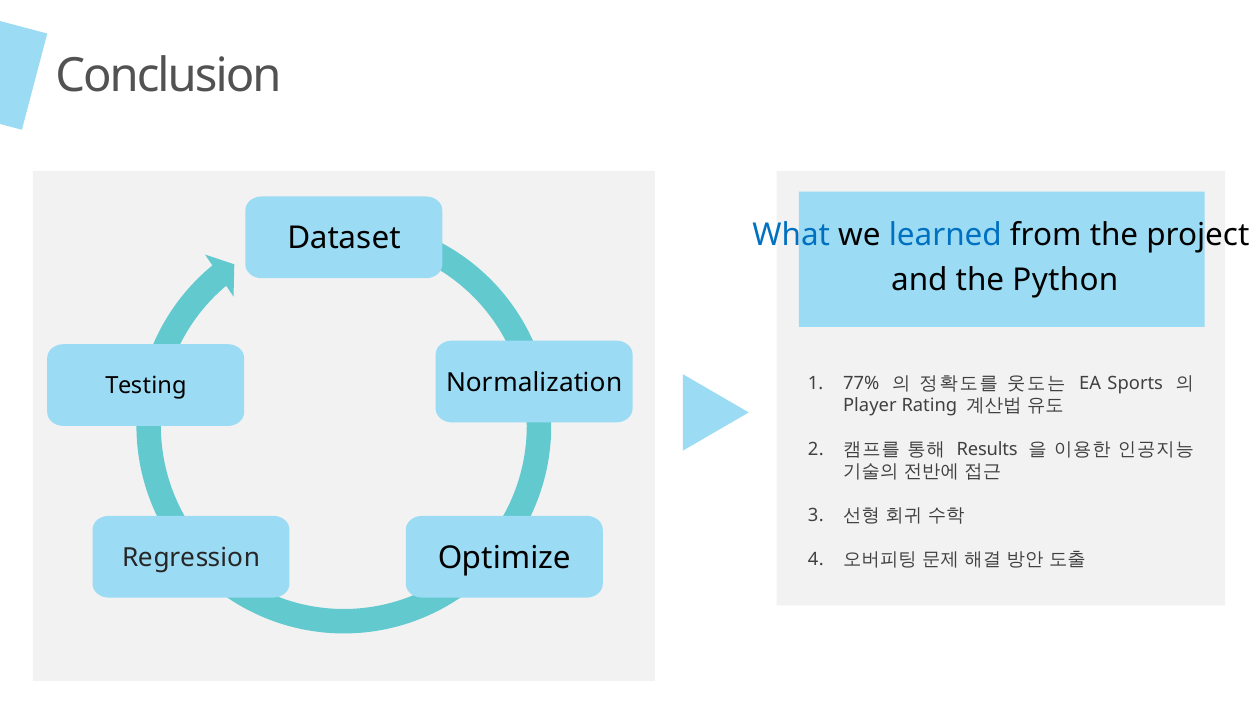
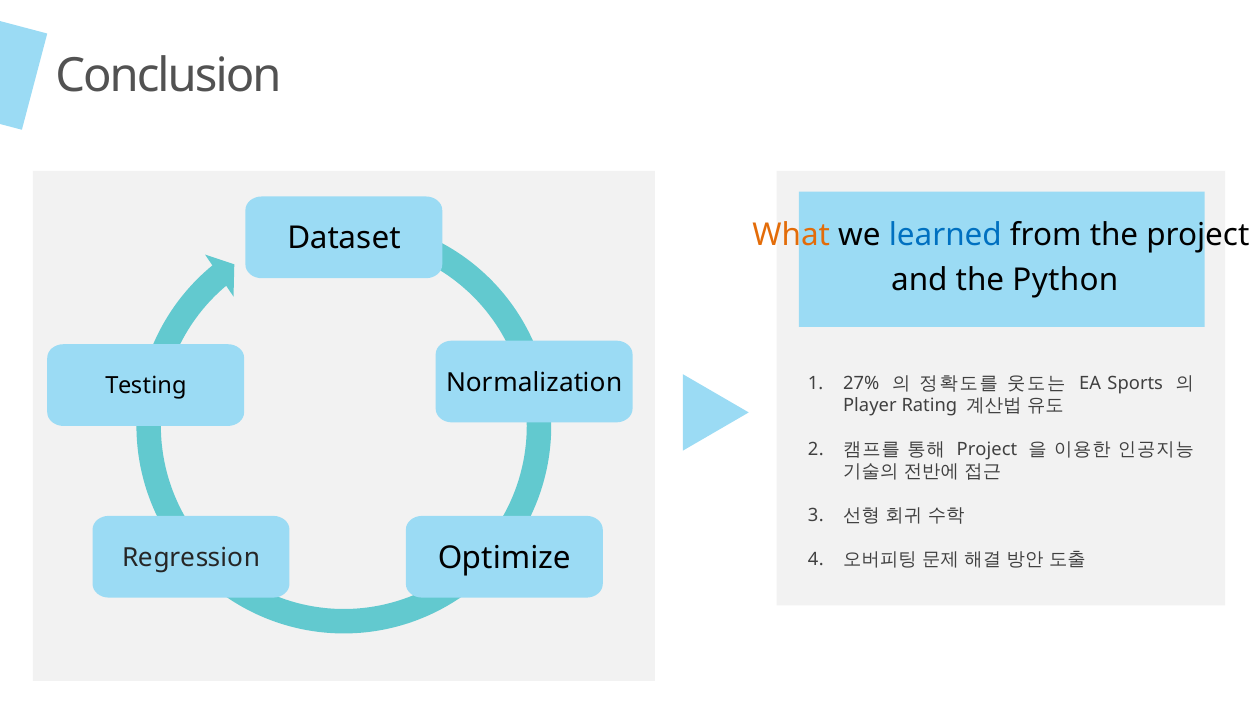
What colour: blue -> orange (791, 235)
77%: 77% -> 27% (861, 383)
Results: Results -> Project (987, 449)
